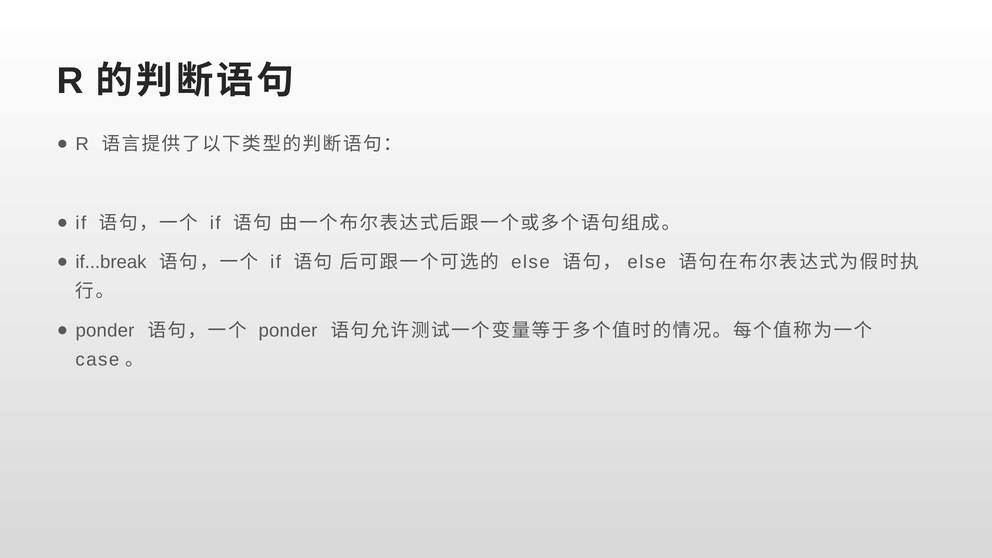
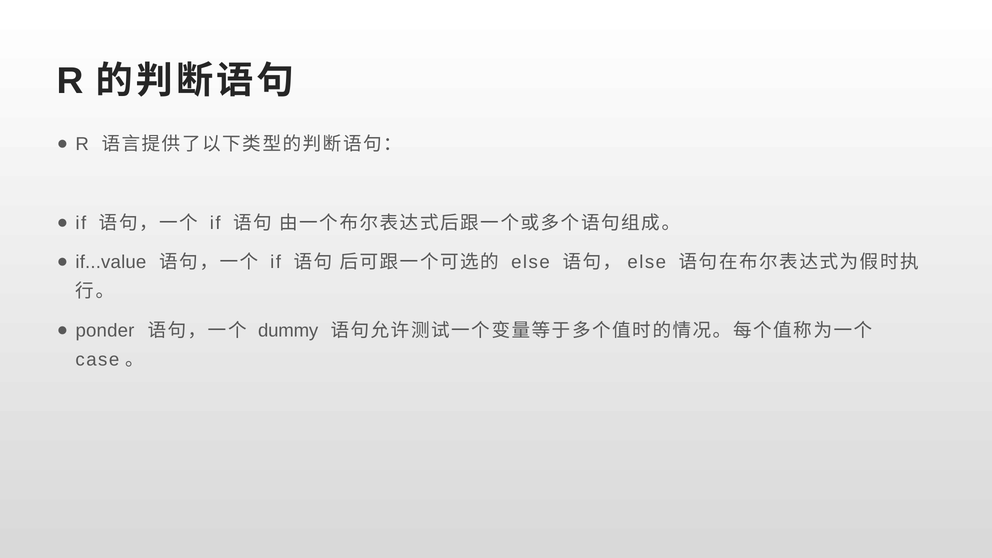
if...break: if...break -> if...value (111, 262)
ponder: ponder -> dummy (288, 331)
